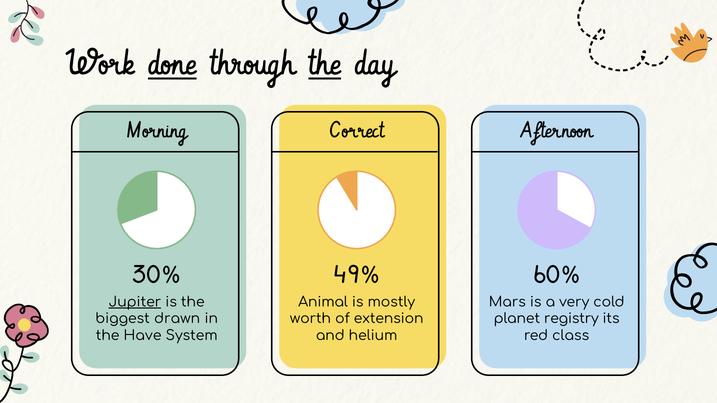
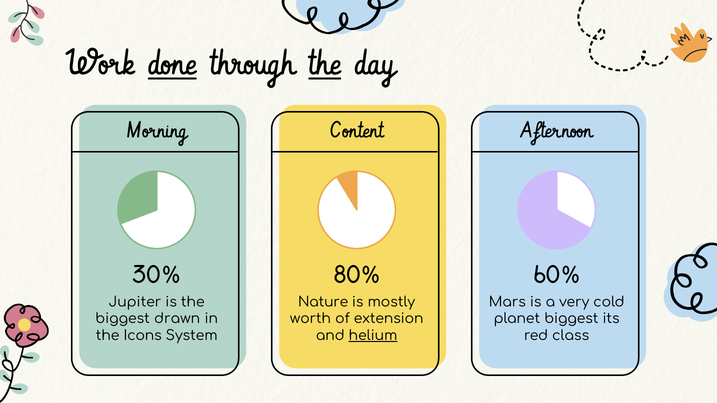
Correct: Correct -> Content (357, 131)
49%: 49% -> 80% (357, 276)
Jupiter underline: present -> none (135, 302)
Animal: Animal -> Nature (323, 302)
planet registry: registry -> biggest (571, 319)
Have: Have -> Icons (143, 336)
helium underline: none -> present (373, 336)
